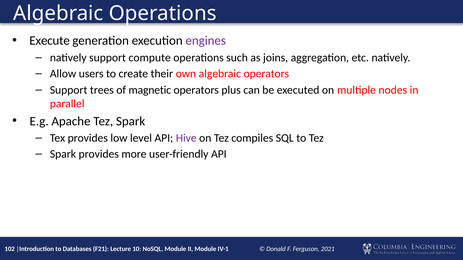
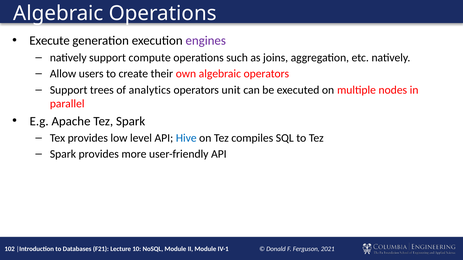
magnetic: magnetic -> analytics (150, 90)
plus: plus -> unit (231, 90)
Hive colour: purple -> blue (186, 138)
